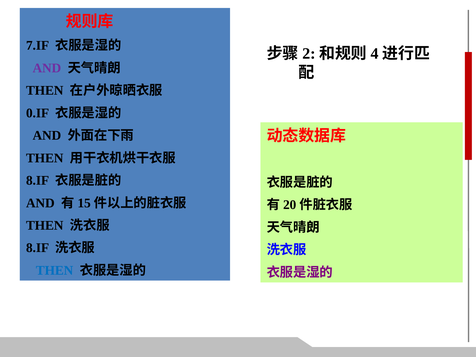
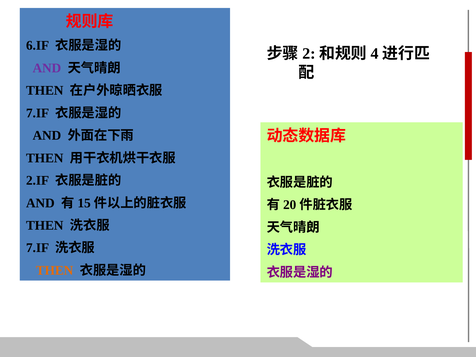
7.IF: 7.IF -> 6.IF (38, 46)
0.IF: 0.IF -> 7.IF (38, 113)
8.IF: 8.IF -> 2.IF (38, 180)
8.IF: 8.IF -> 7.IF (38, 248)
THEN colour: blue -> orange (55, 270)
